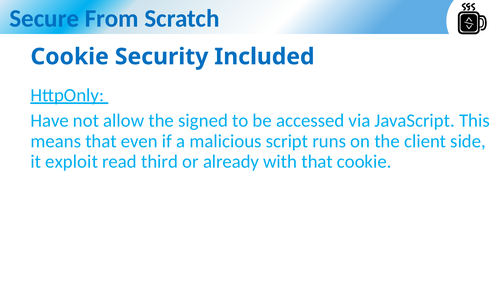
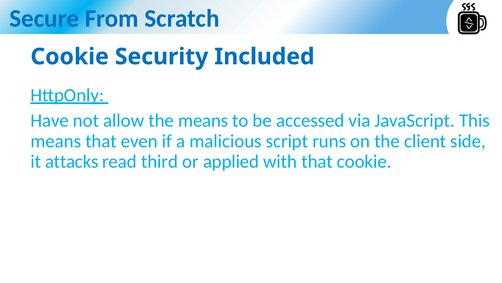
the signed: signed -> means (203, 120)
exploit: exploit -> attacks (72, 161)
already: already -> applied (231, 161)
